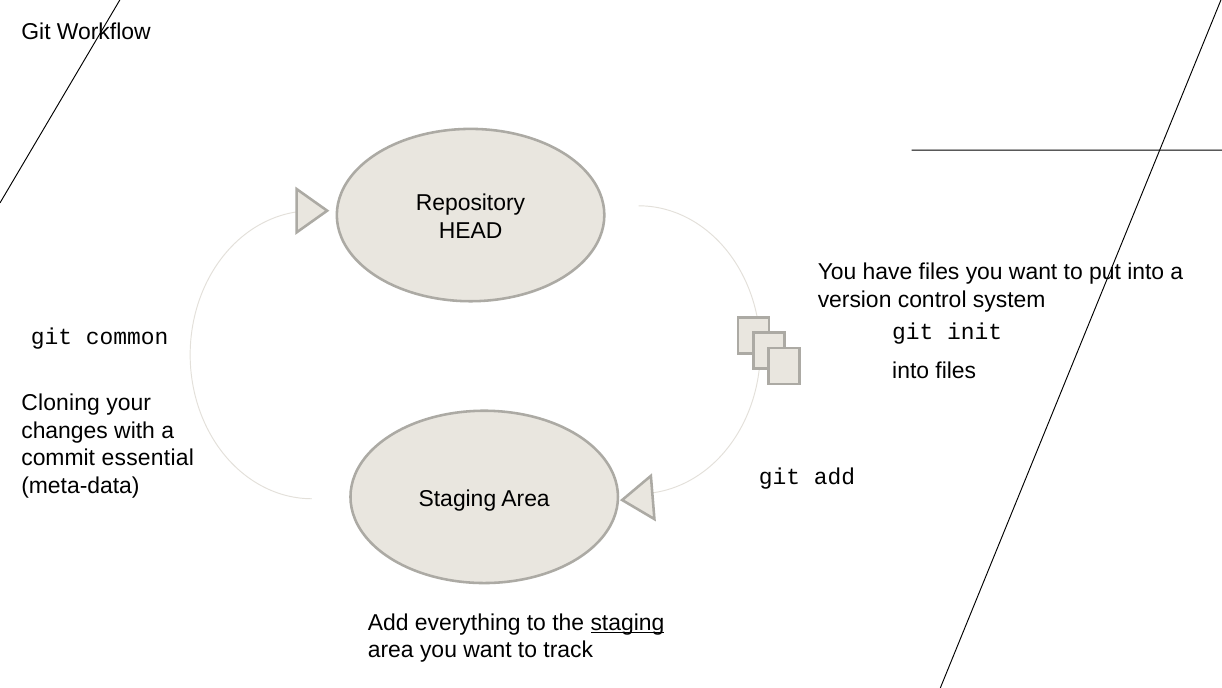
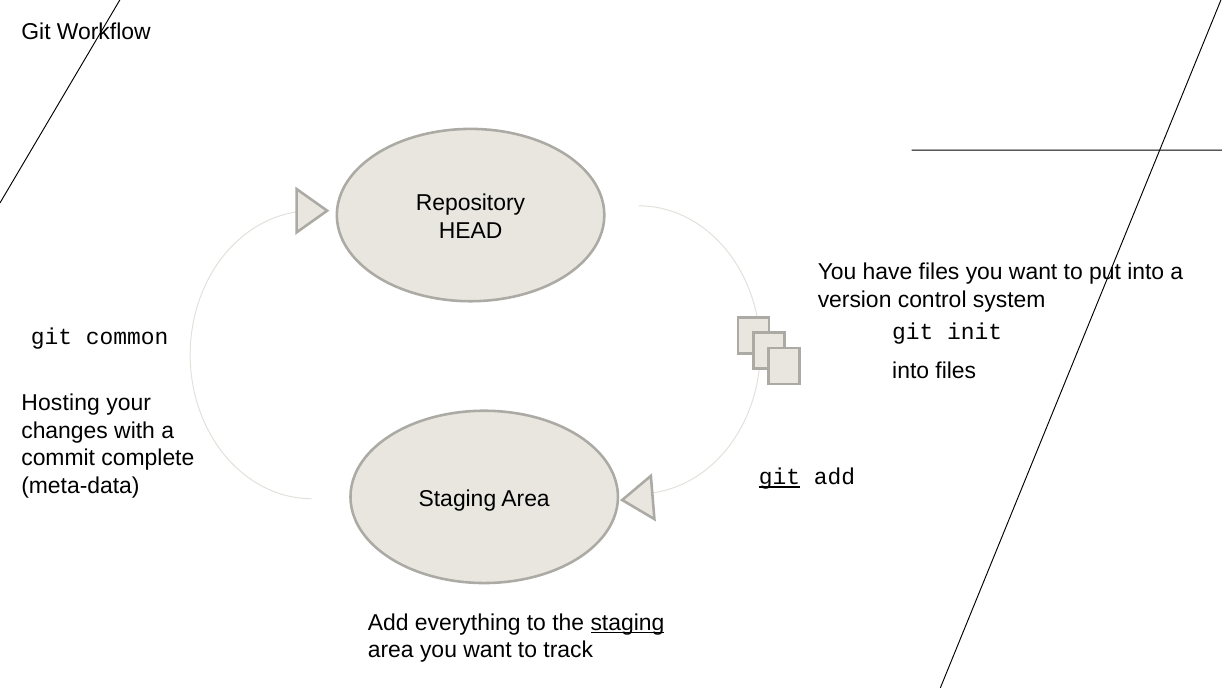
Cloning: Cloning -> Hosting (61, 403)
essential: essential -> complete (148, 458)
git underline: none -> present (780, 477)
